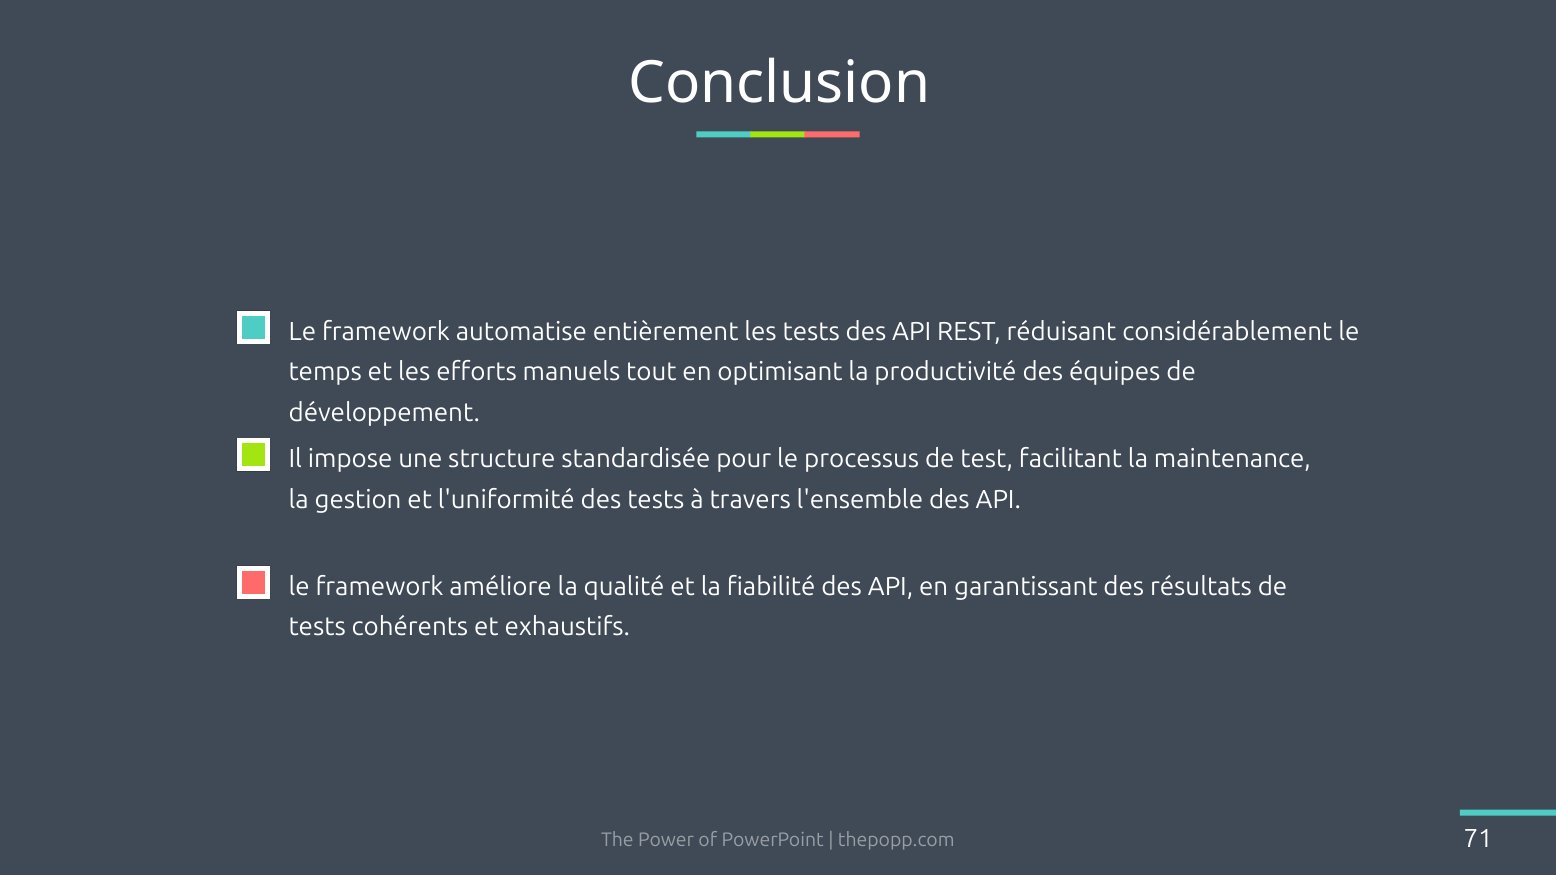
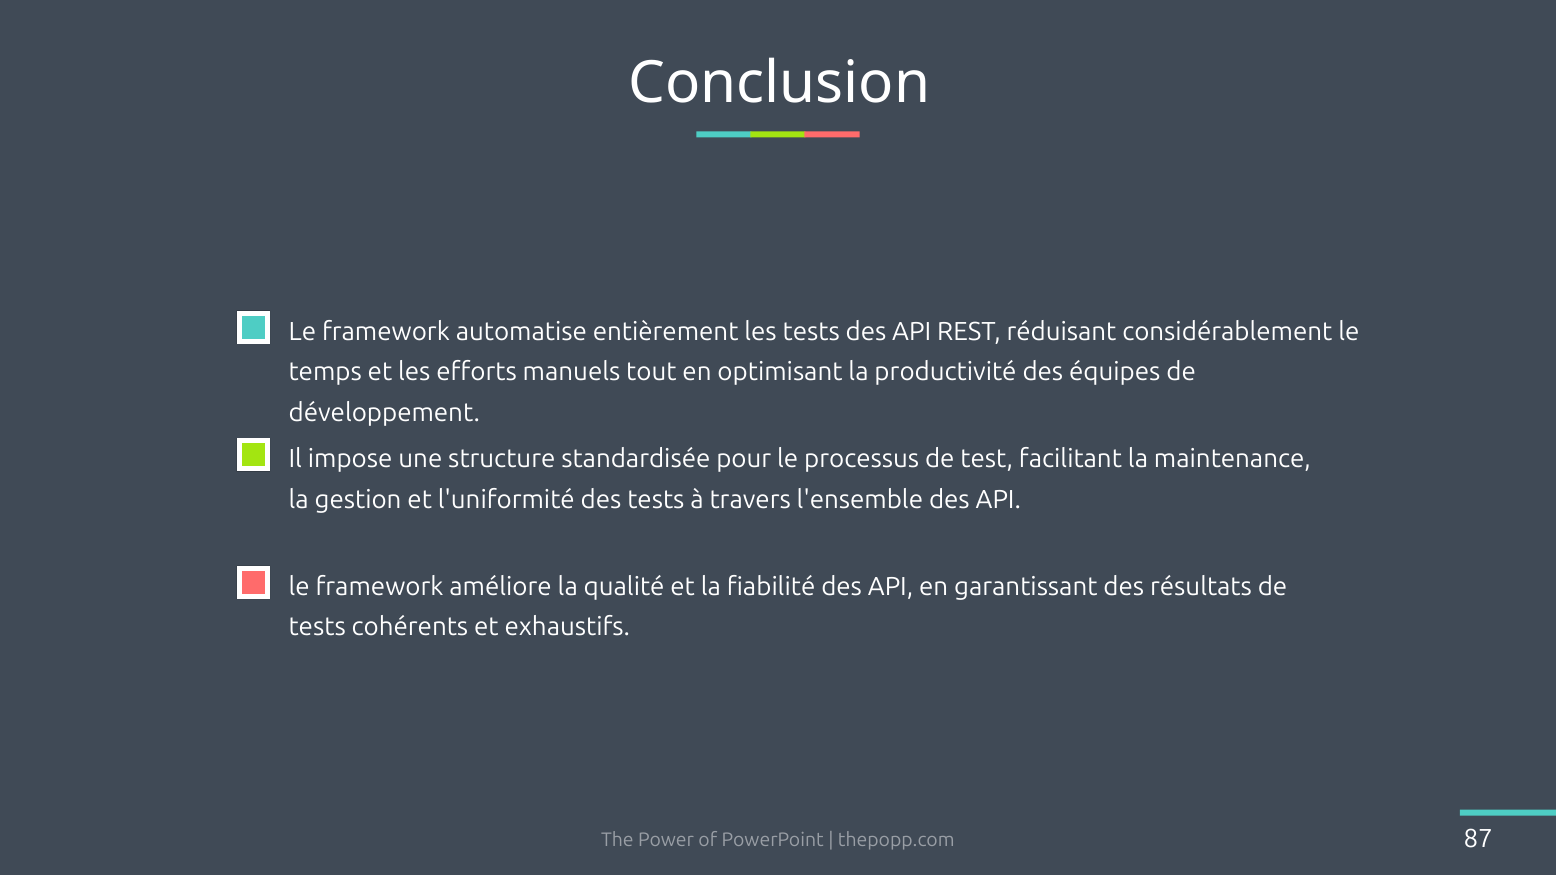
71: 71 -> 87 (1478, 839)
